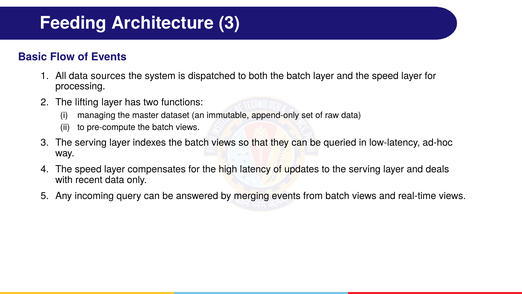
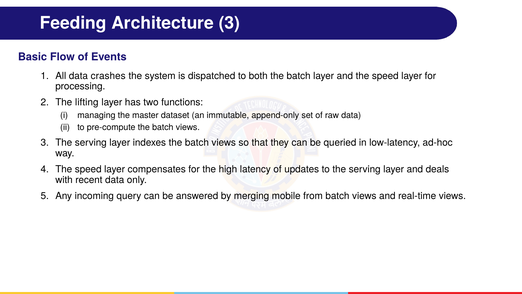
sources: sources -> crashes (108, 76)
merging events: events -> mobile (286, 196)
